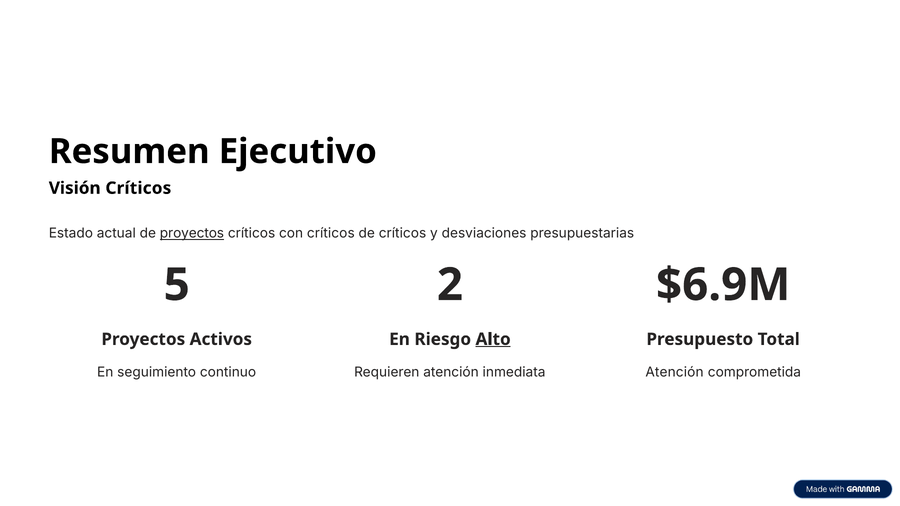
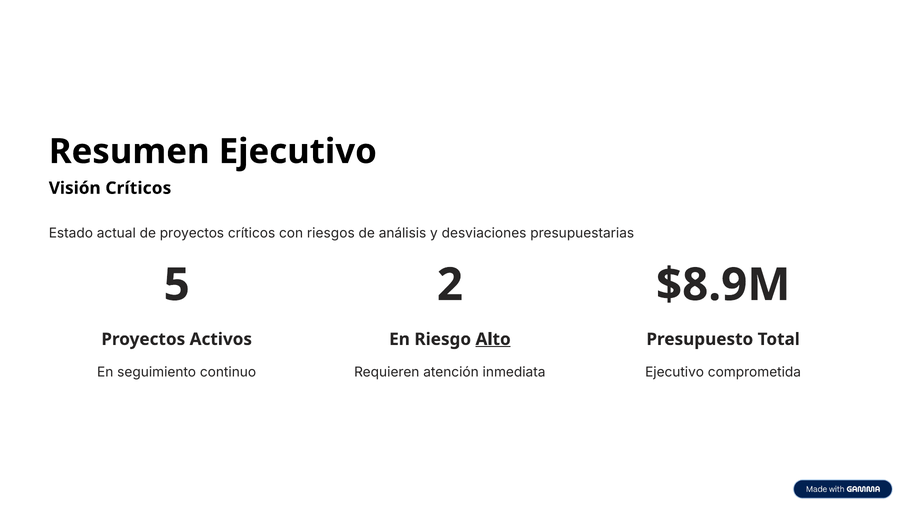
proyectos underline: present -> none (192, 234)
con críticos: críticos -> riesgos (331, 234)
de críticos: críticos -> análisis (403, 234)
$6.9M: $6.9M -> $8.9M (723, 285)
Atención: Atención -> Ejecutivo (675, 372)
